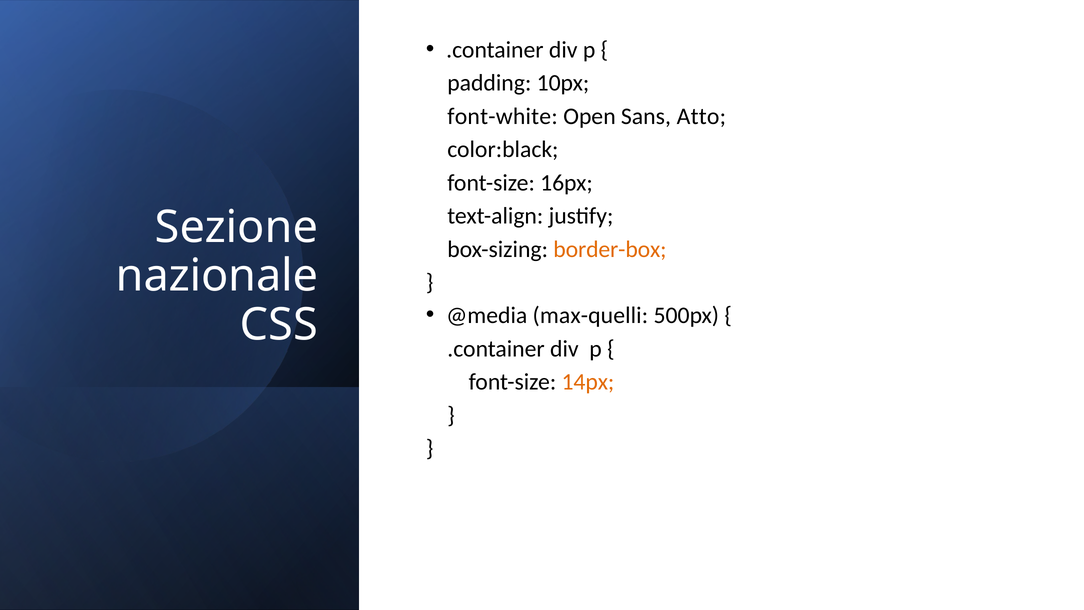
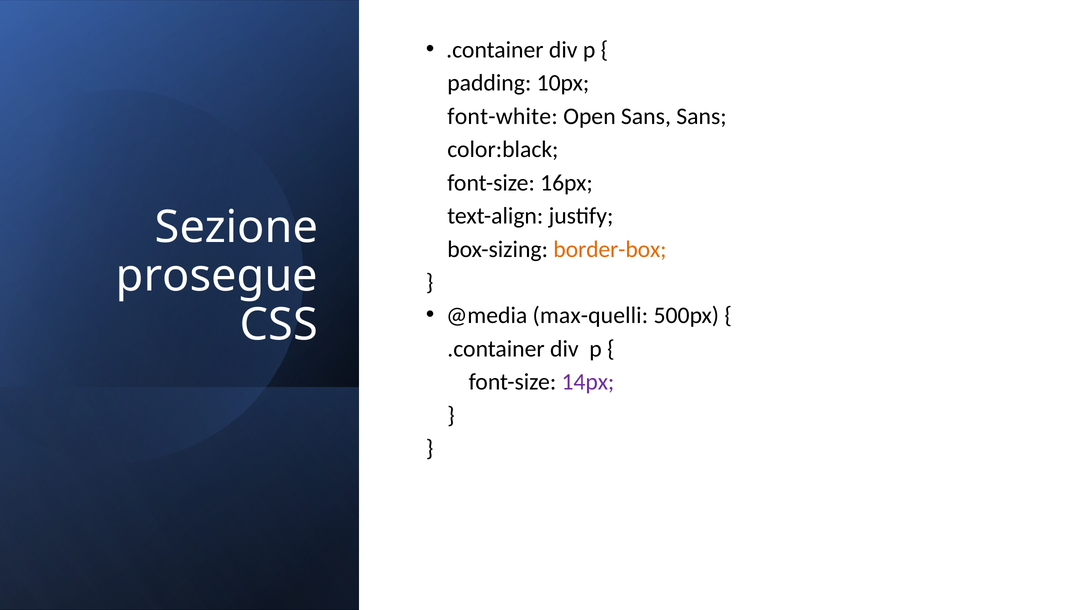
Sans Atto: Atto -> Sans (701, 116)
nazionale: nazionale -> prosegue (217, 276)
14px colour: orange -> purple (588, 382)
